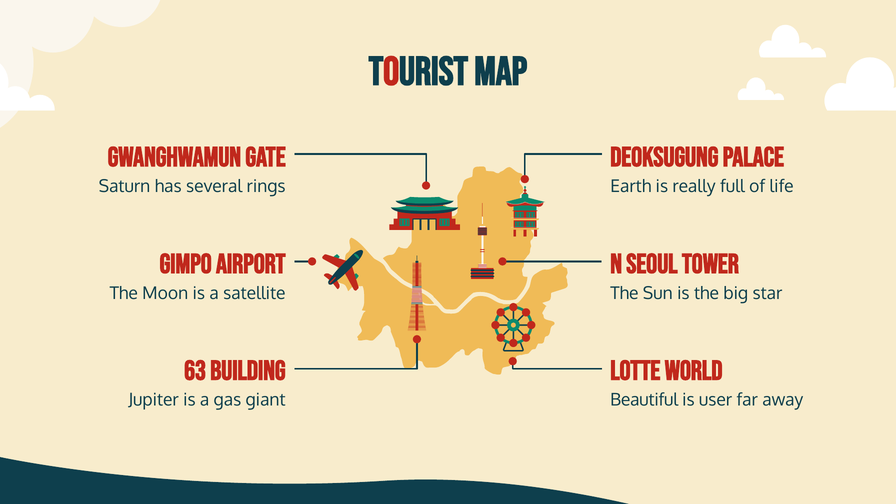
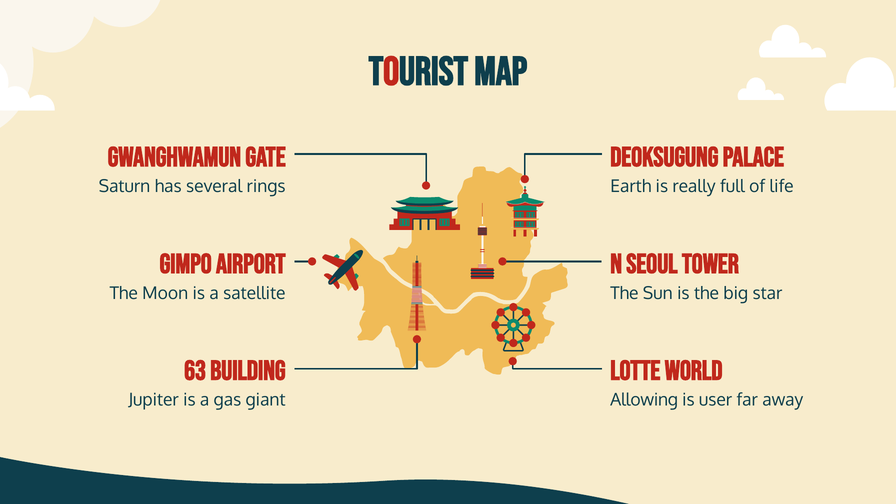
Beautiful: Beautiful -> Allowing (644, 400)
